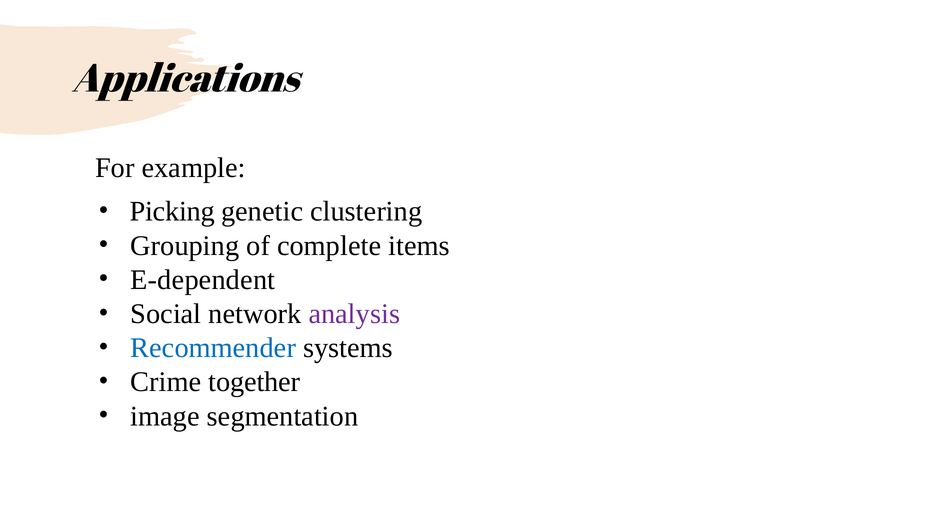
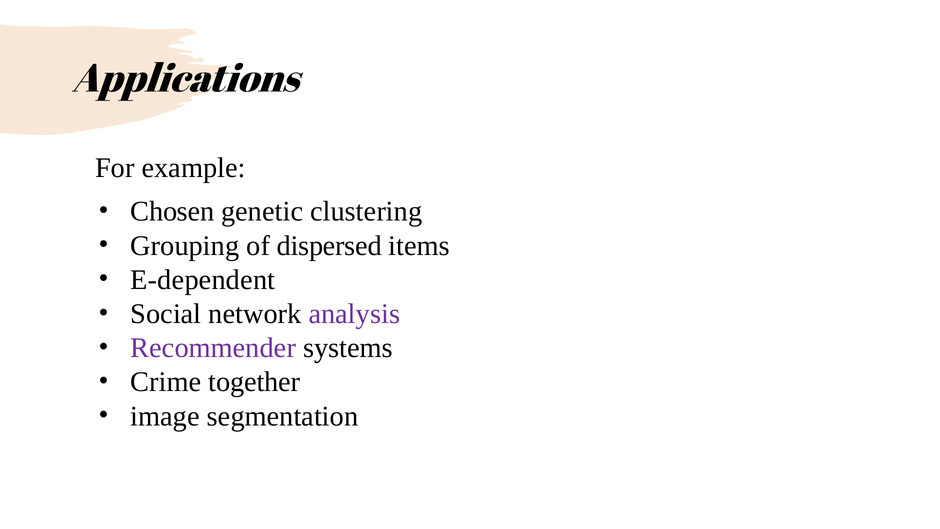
Picking: Picking -> Chosen (172, 211)
complete: complete -> dispersed (329, 246)
Recommender colour: blue -> purple (213, 348)
